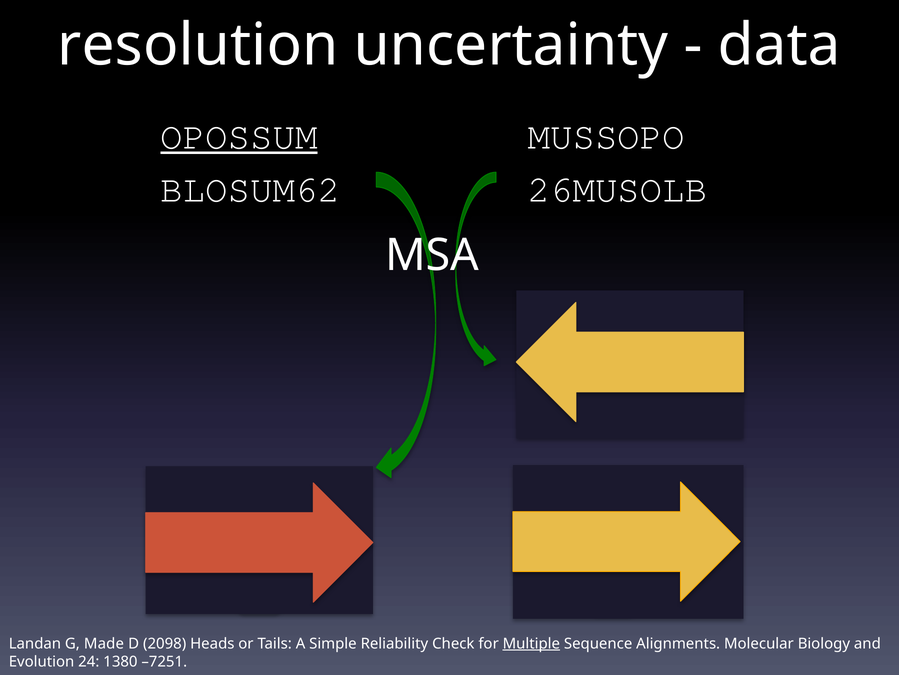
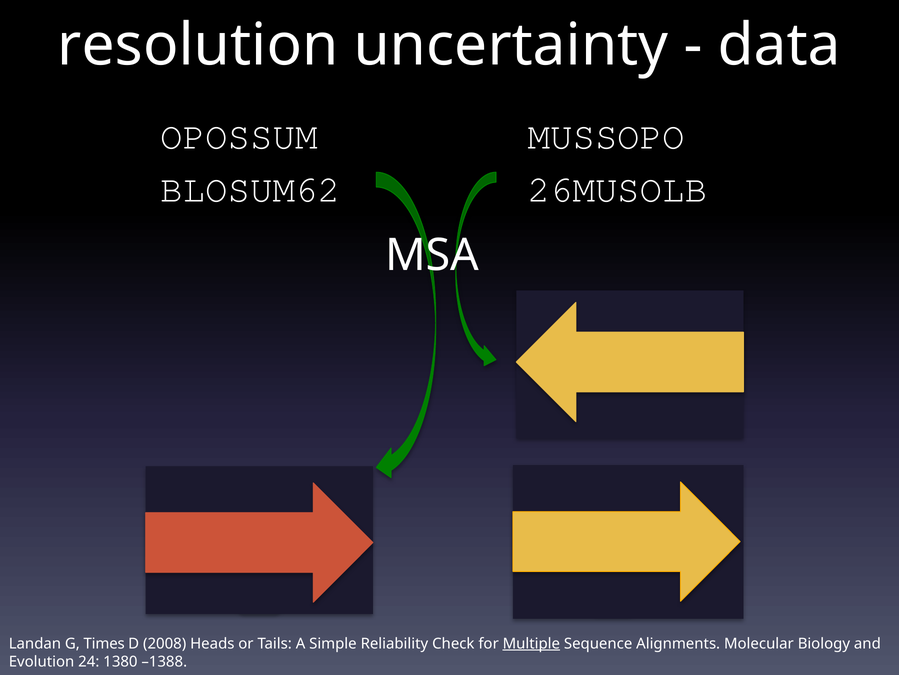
OPOSSUM underline: present -> none (239, 136)
Made: Made -> Times (104, 643)
2098: 2098 -> 2008 (165, 643)
–7251: –7251 -> –1388 (164, 661)
